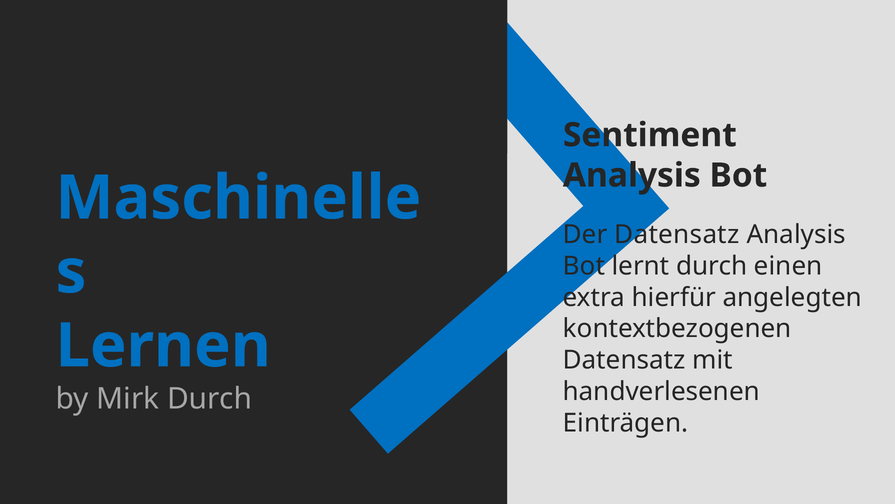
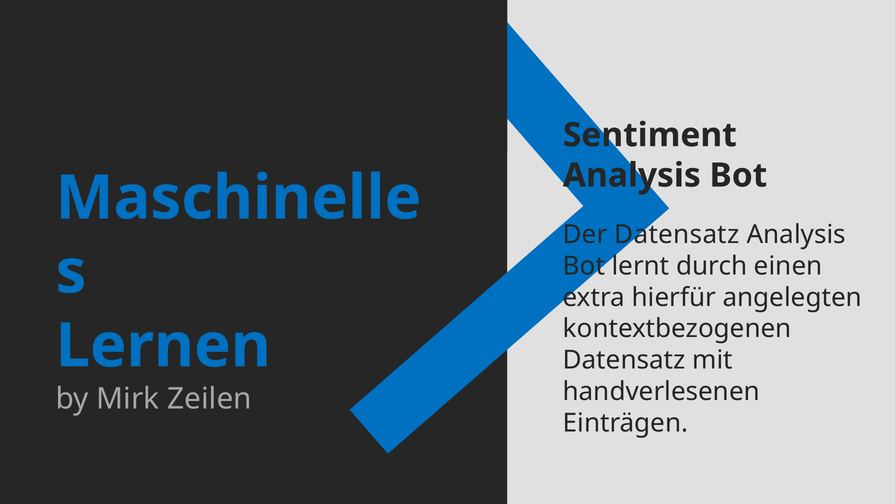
Mirk Durch: Durch -> Zeilen (209, 398)
